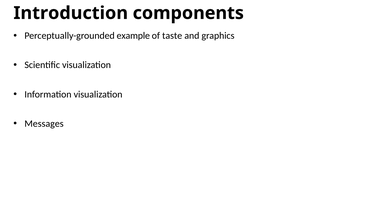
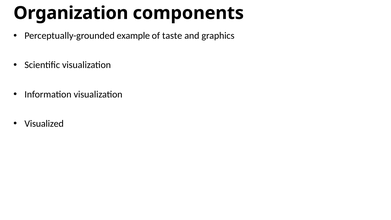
Introduction: Introduction -> Organization (71, 13)
Messages: Messages -> Visualized (44, 124)
